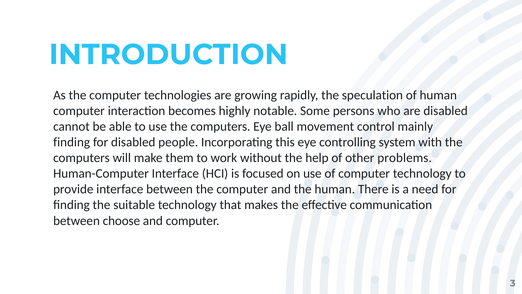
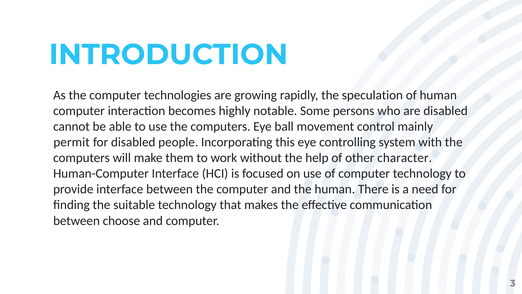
finding: finding -> permit (72, 142)
problems: problems -> character (405, 158)
